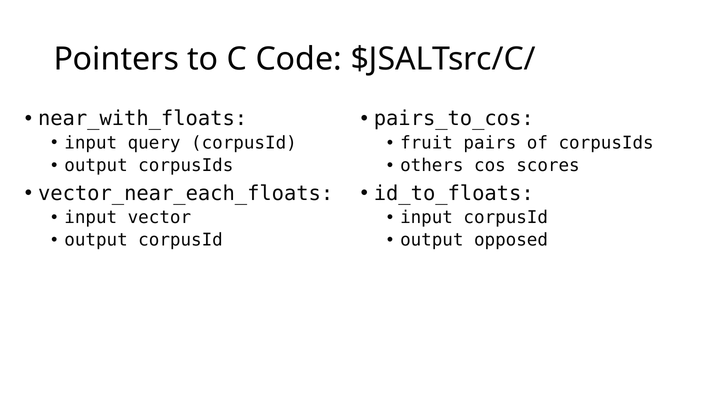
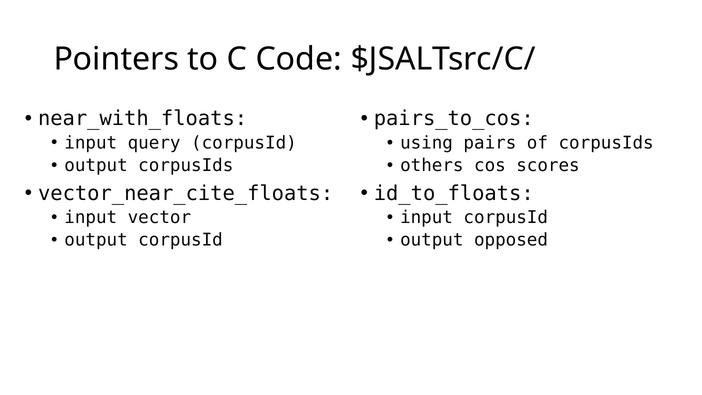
fruit: fruit -> using (427, 143)
vector_near_each_floats: vector_near_each_floats -> vector_near_cite_floats (186, 193)
